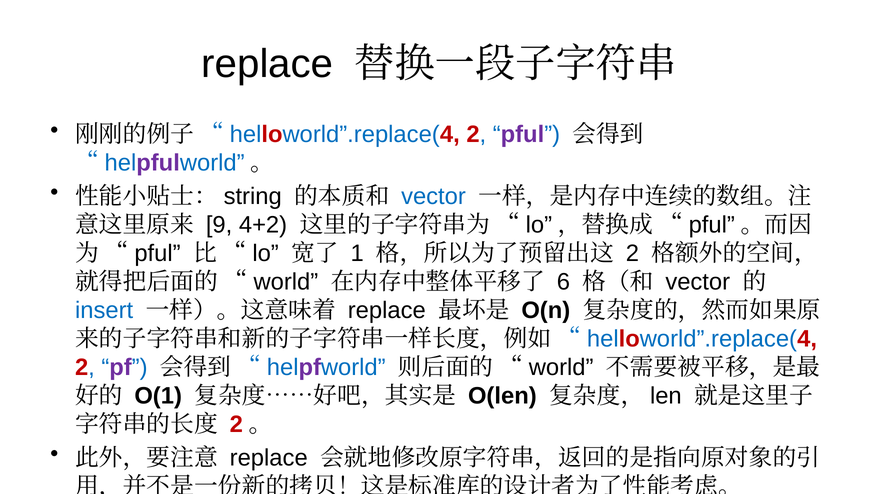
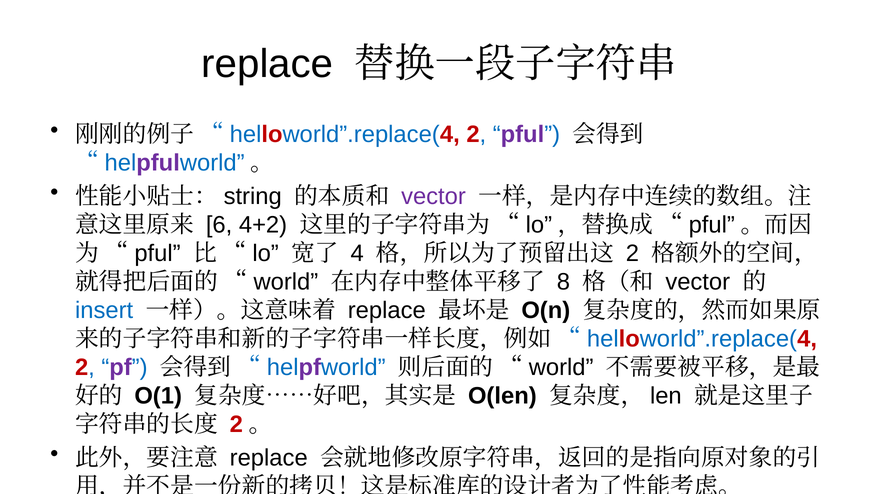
vector colour: blue -> purple (433, 196)
9: 9 -> 6 (219, 225)
1: 1 -> 4 (357, 253)
6: 6 -> 8 (563, 282)
